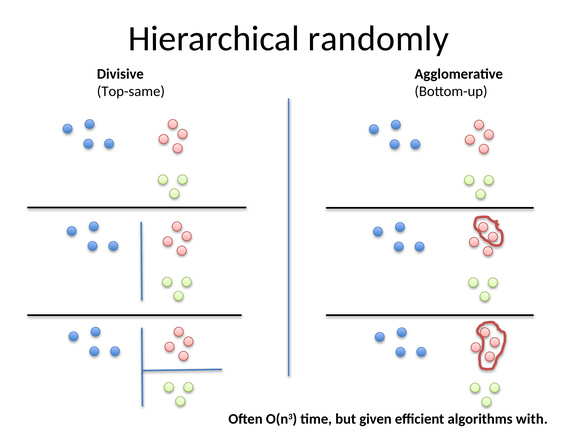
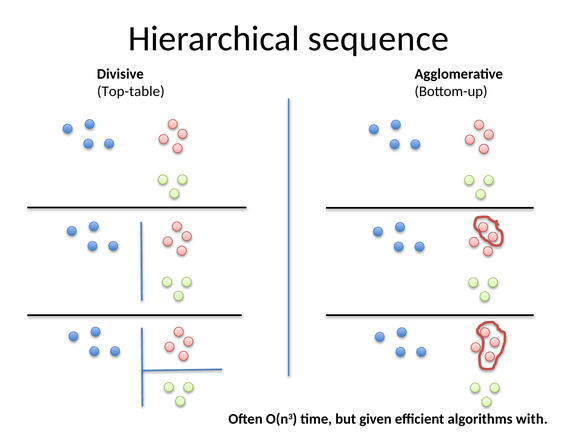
randomly: randomly -> sequence (378, 39)
Top-same: Top-same -> Top-table (131, 91)
